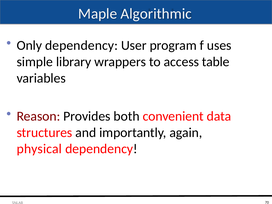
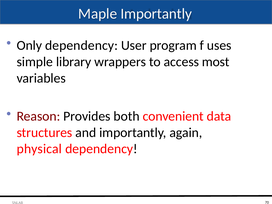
Maple Algorithmic: Algorithmic -> Importantly (156, 14)
table: table -> most (216, 62)
